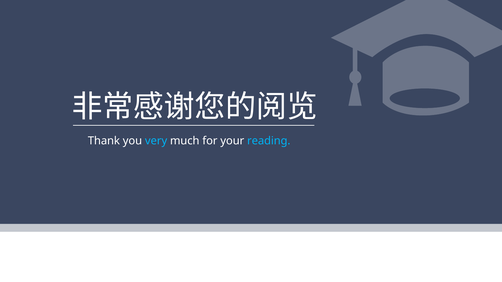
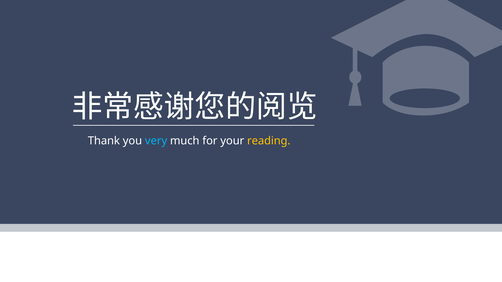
reading colour: light blue -> yellow (269, 141)
